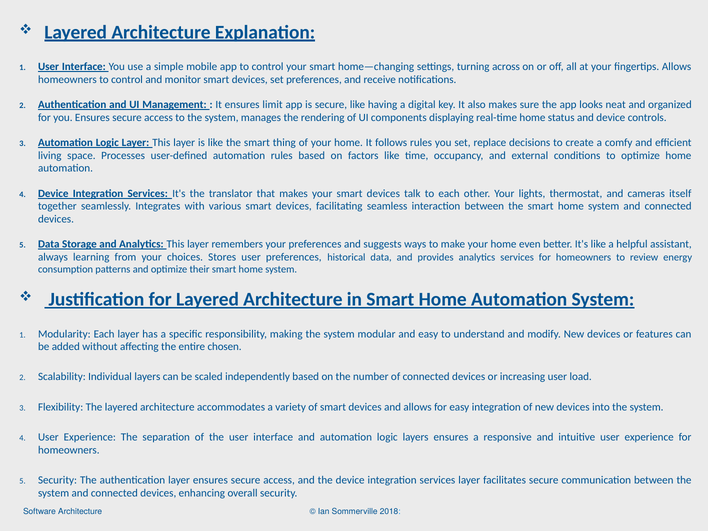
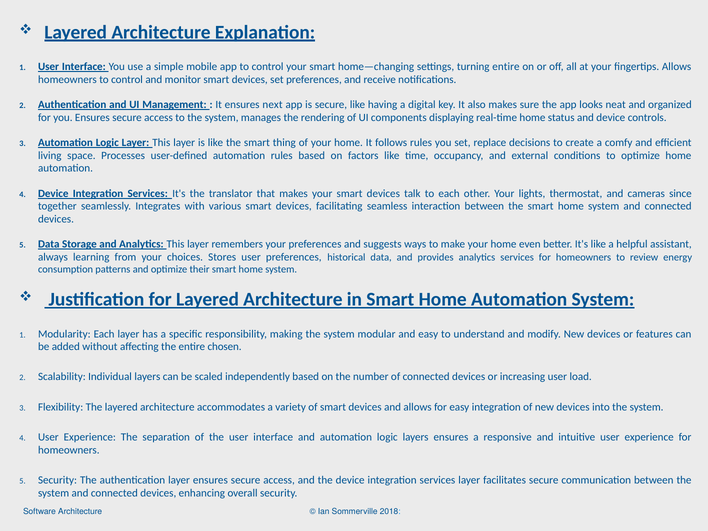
turning across: across -> entire (506, 67)
limit: limit -> next (273, 105)
itself: itself -> since (680, 193)
